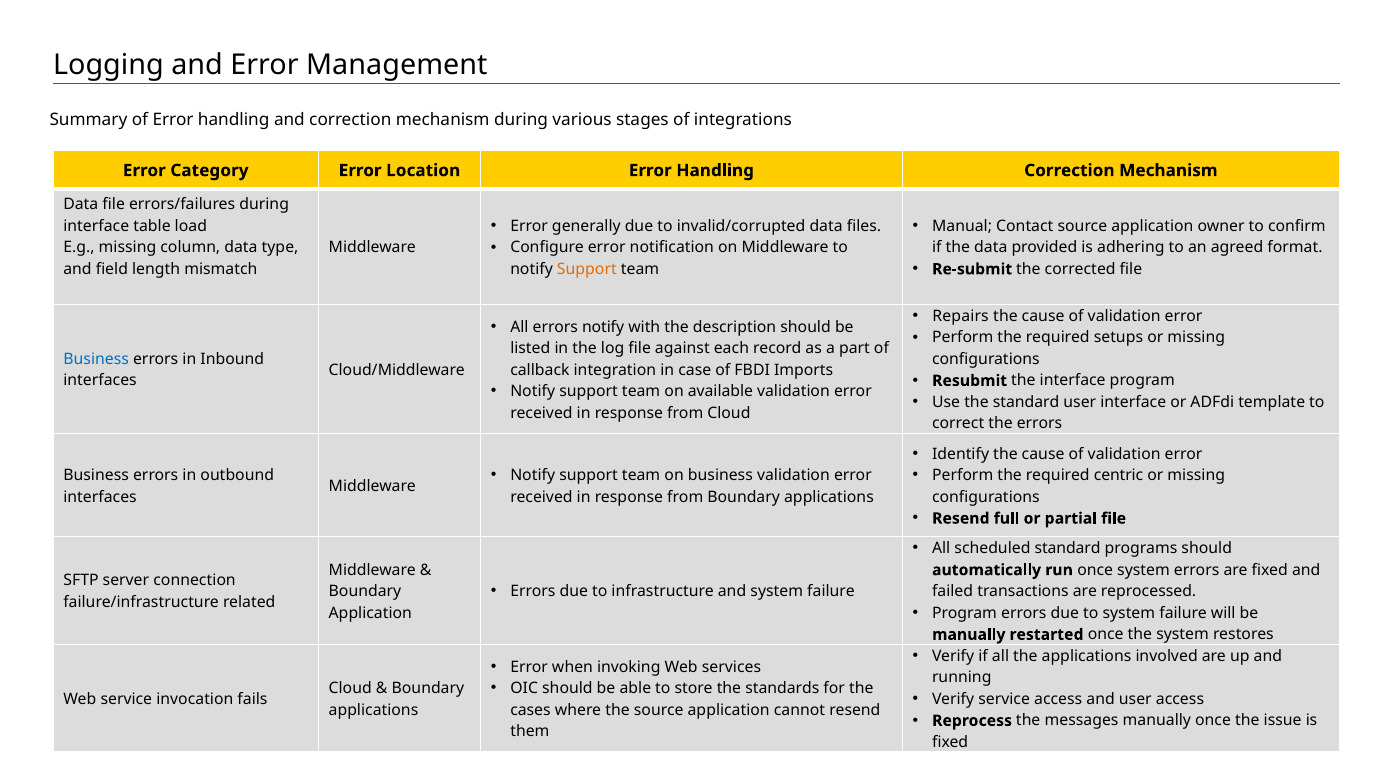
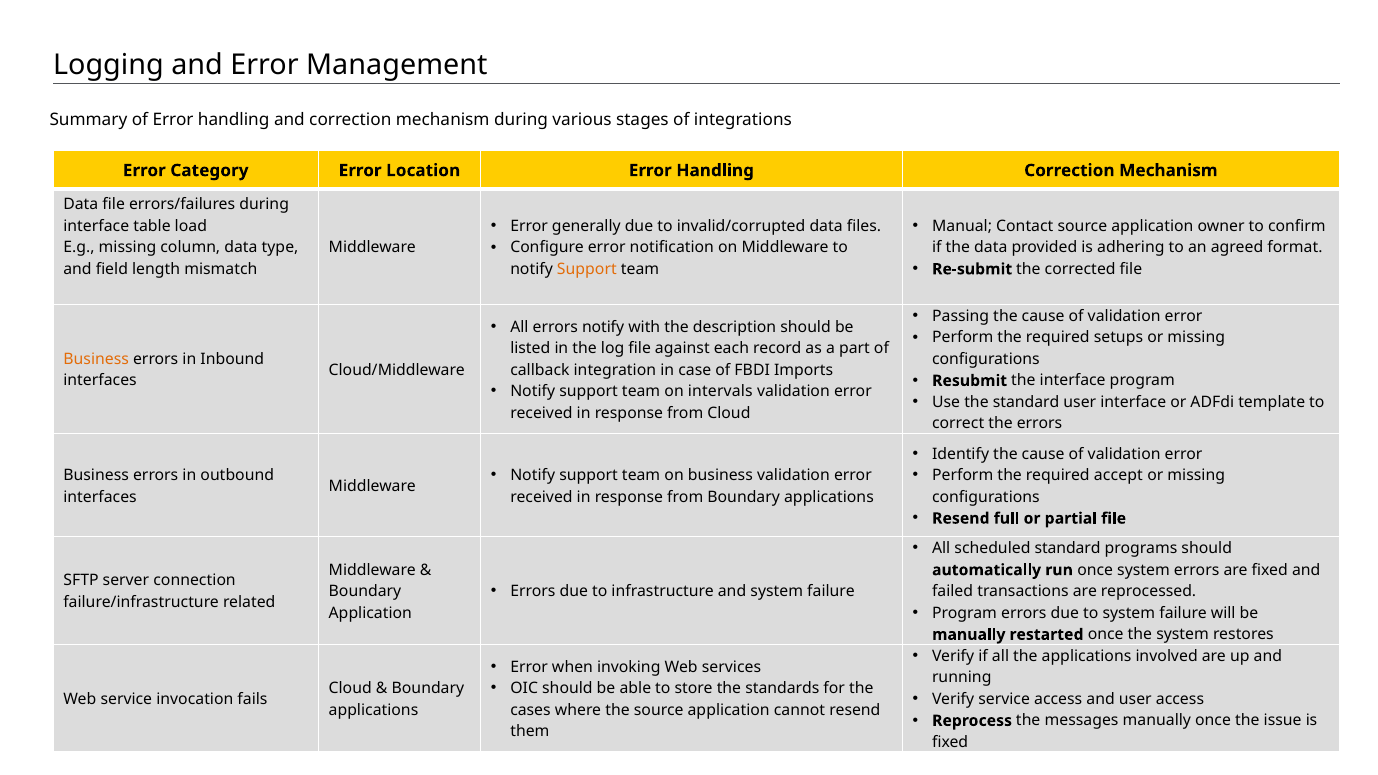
Repairs: Repairs -> Passing (961, 316)
Business colour: blue -> orange (96, 359)
available: available -> intervals (720, 392)
centric: centric -> accept (1118, 475)
